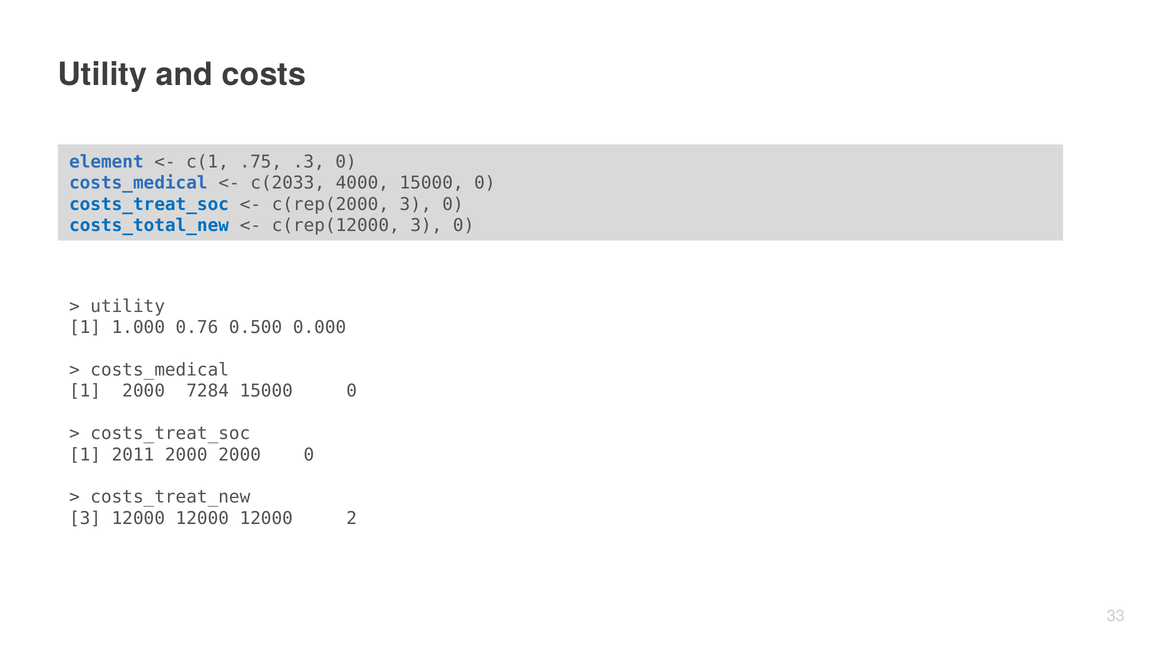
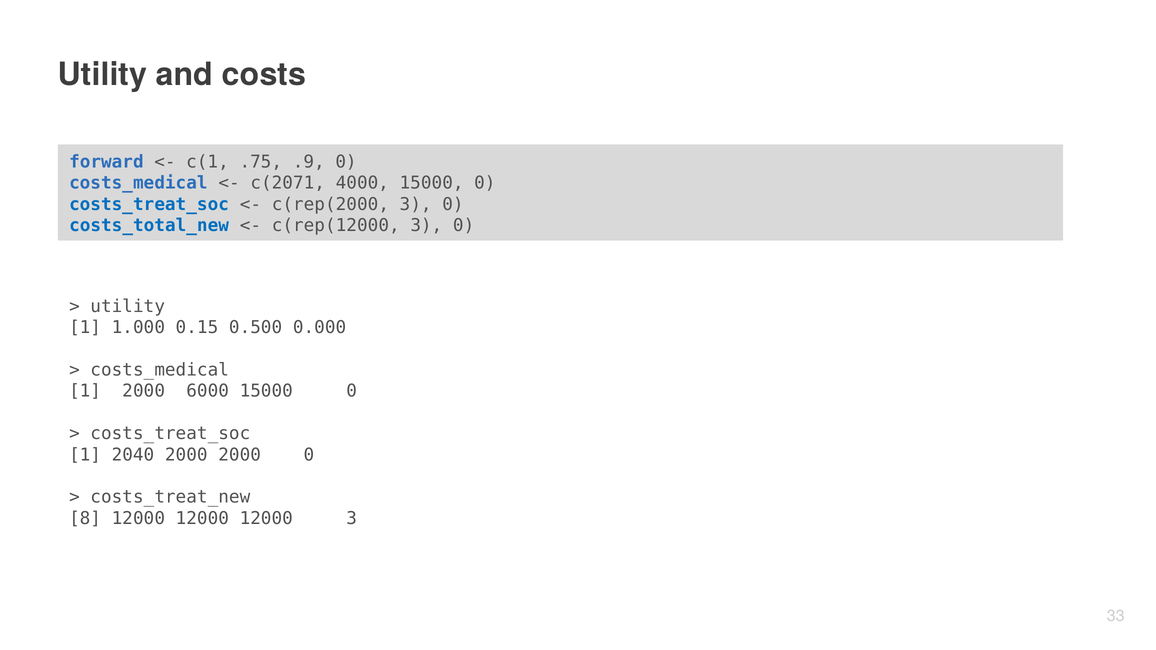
element: element -> forward (106, 162)
.3: .3 -> .9 (309, 162)
c(2033: c(2033 -> c(2071 (288, 183)
0.76: 0.76 -> 0.15 (197, 328)
7284: 7284 -> 6000 (208, 391)
2011: 2011 -> 2040 (133, 455)
3: 3 -> 8 (85, 519)
12000 2: 2 -> 3 (352, 519)
